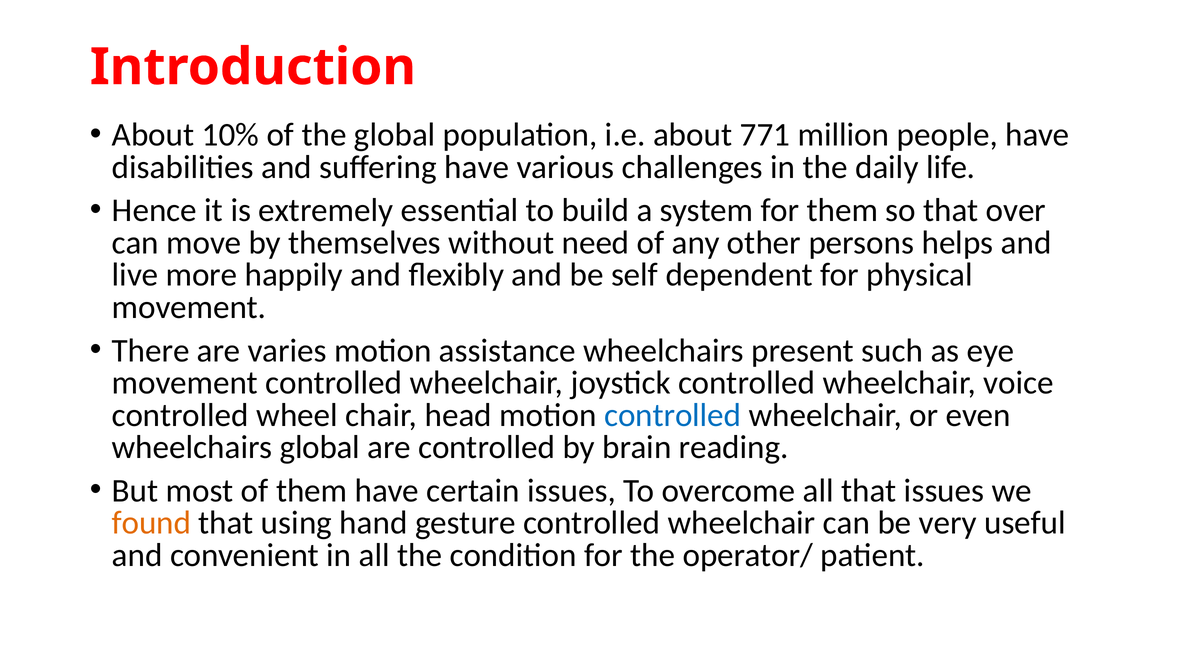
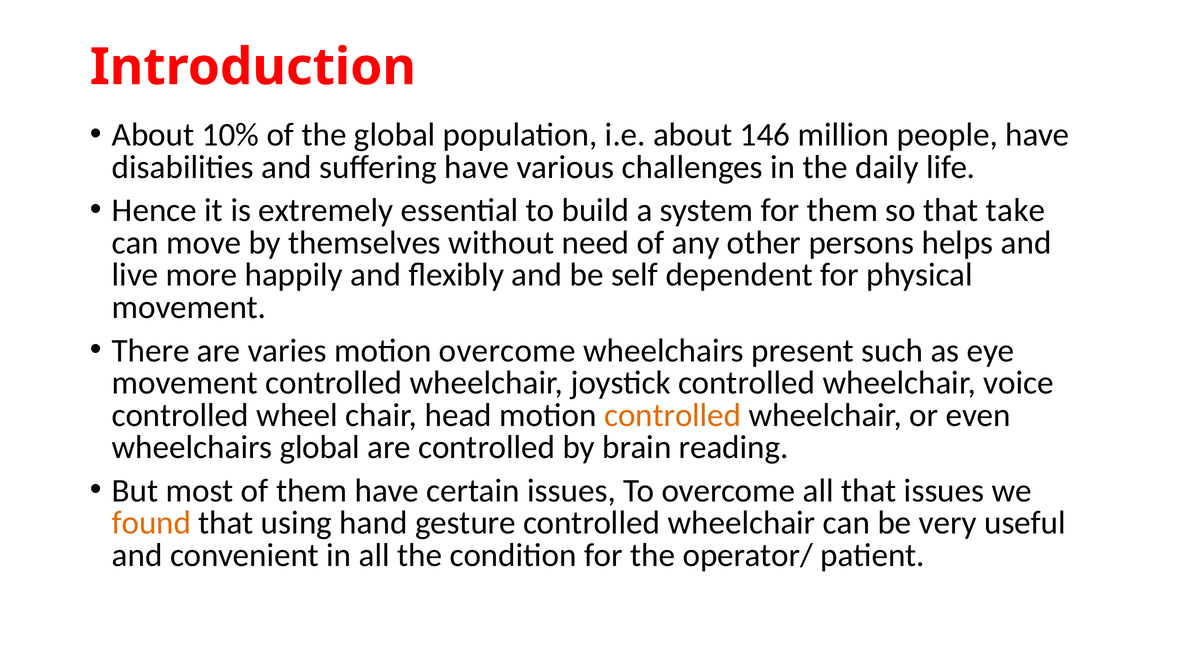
771: 771 -> 146 (765, 135)
over: over -> take (1016, 210)
motion assistance: assistance -> overcome (507, 350)
controlled colour: blue -> orange (673, 415)
